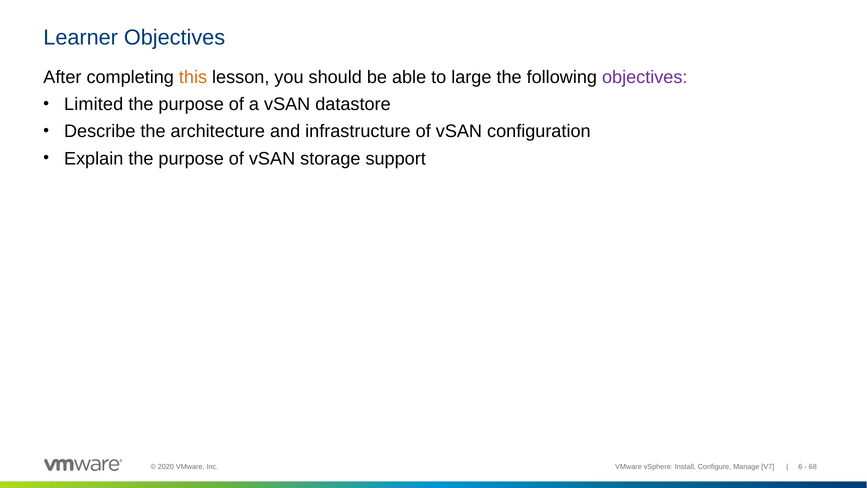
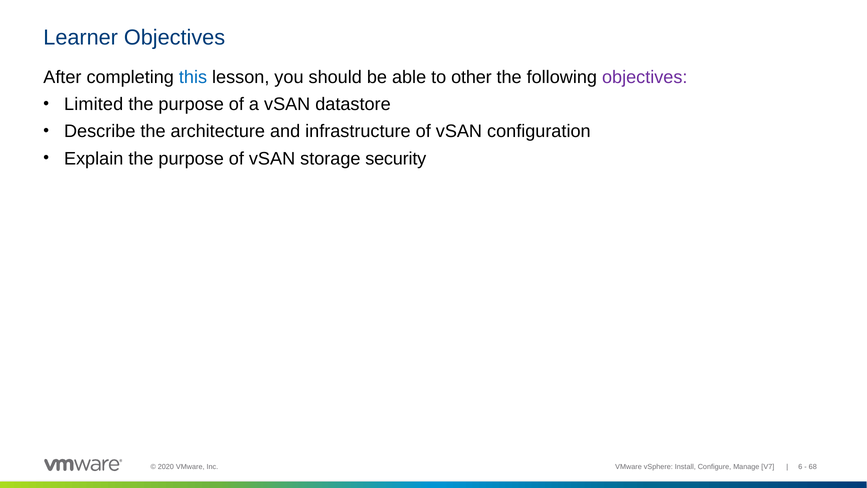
this colour: orange -> blue (193, 77)
large: large -> other (471, 77)
support: support -> security (396, 158)
